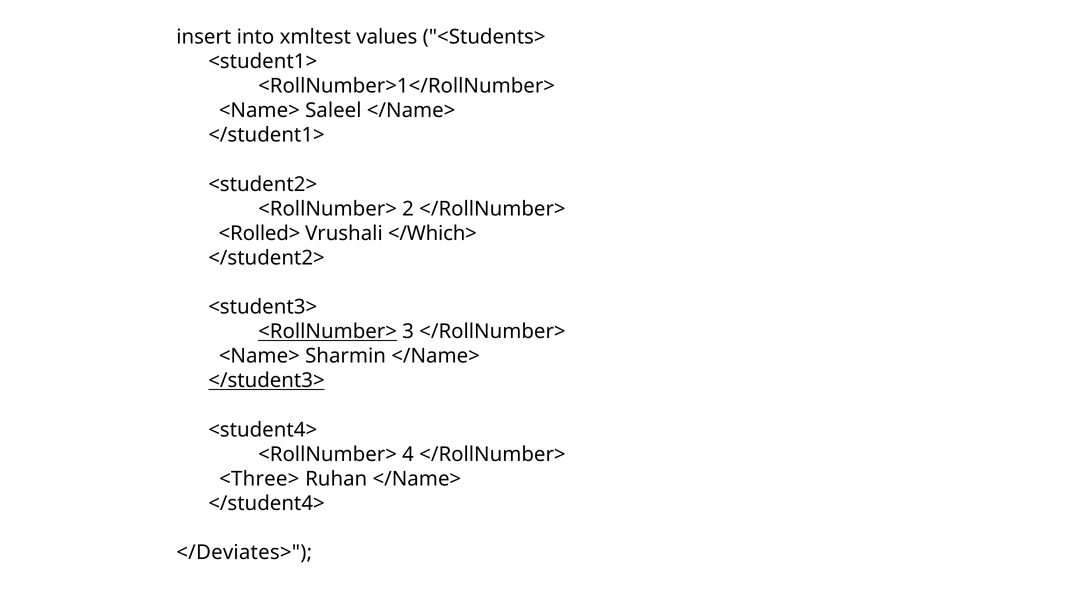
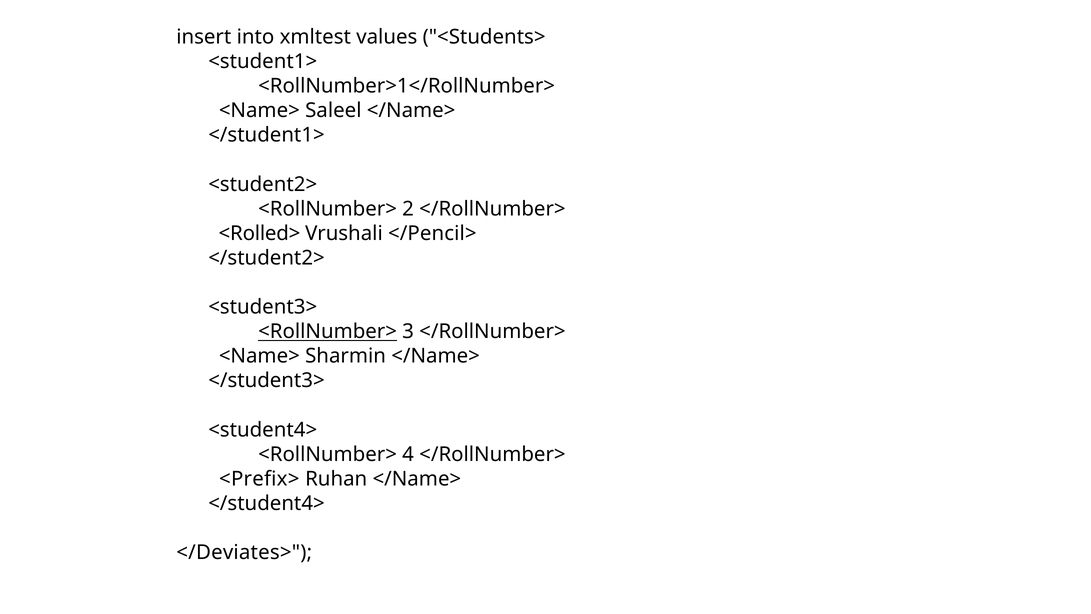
</Which>: </Which> -> </Pencil> (432, 233)
</student3> underline: present -> none (266, 381)
<Three>: <Three> -> <Prefix> (259, 479)
